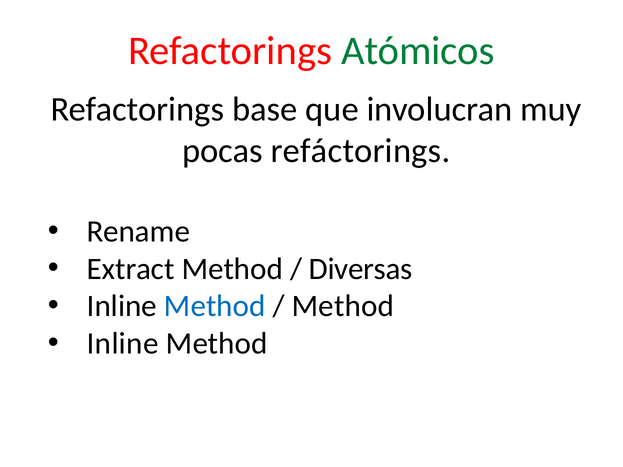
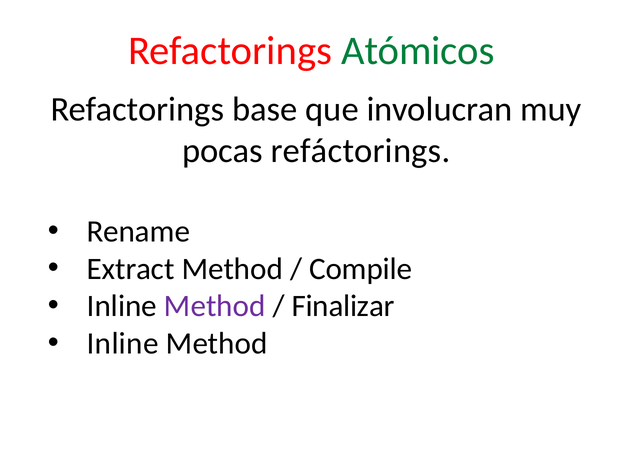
Diversas: Diversas -> Compile (361, 269)
Method colour: blue -> purple (215, 306)
Method: Method -> Finalizar (343, 306)
